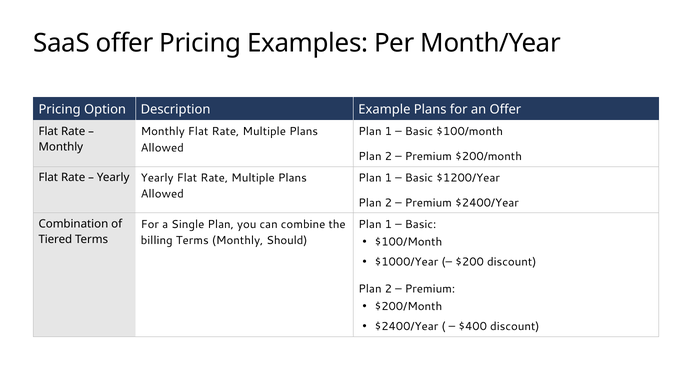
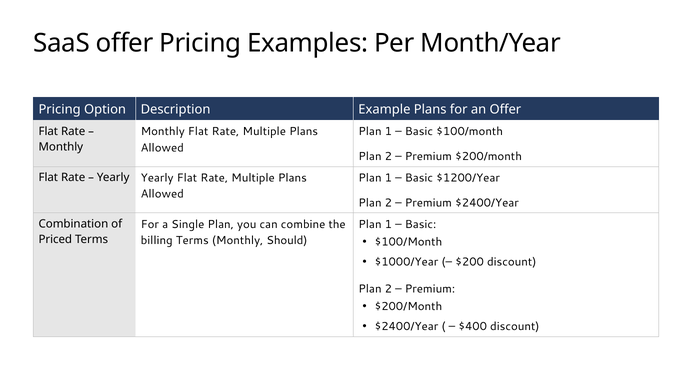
Tiered: Tiered -> Priced (55, 240)
